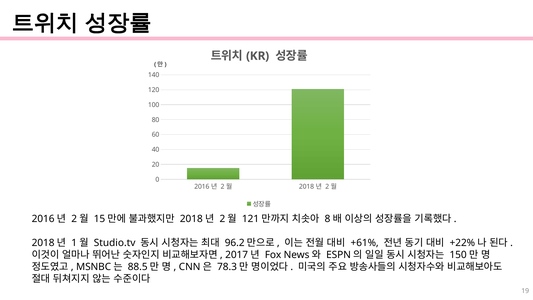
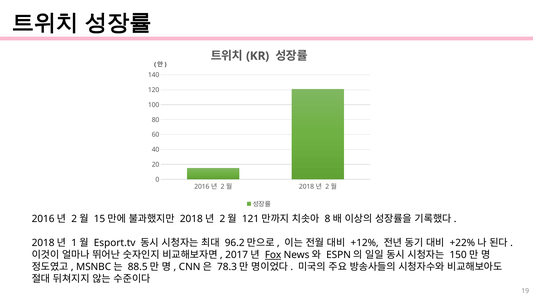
Studio.tv: Studio.tv -> Esport.tv (115, 243)
+61%: +61% -> +12% (365, 243)
Fox underline: none -> present (273, 255)
